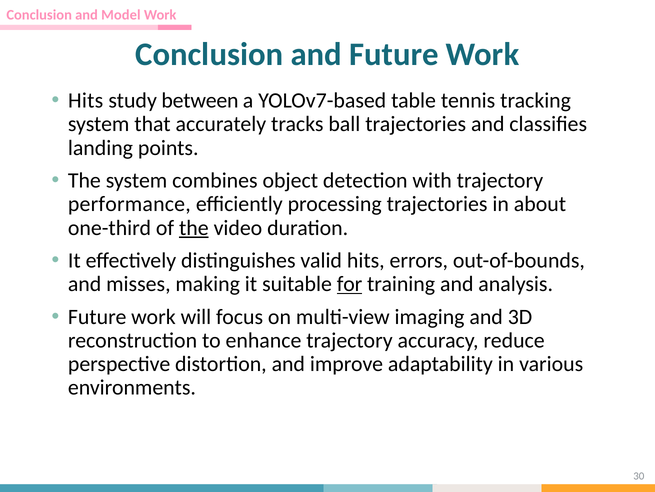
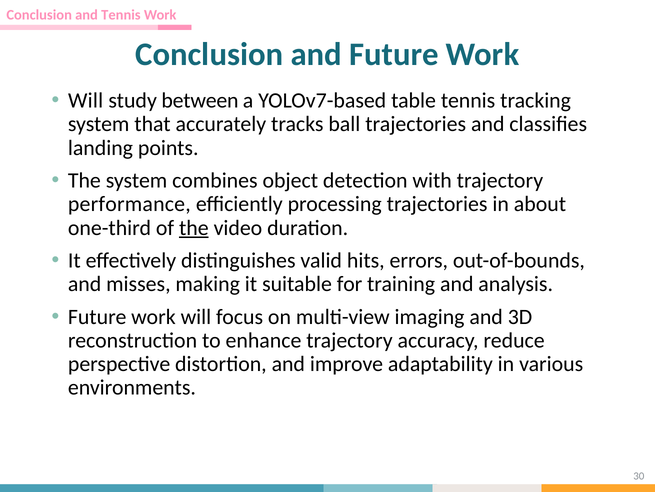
and Model: Model -> Tennis (121, 15)
Hits: Hits -> Will (86, 101)
for underline: present -> none (350, 284)
